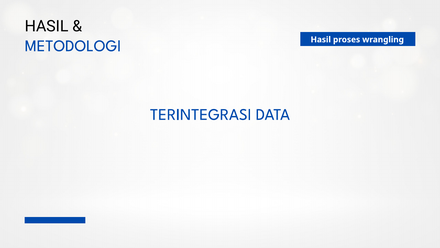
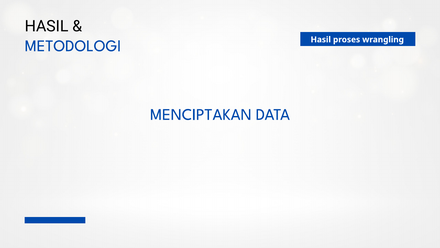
TERINTEGRASI: TERINTEGRASI -> MENCIPTAKAN (201, 114)
